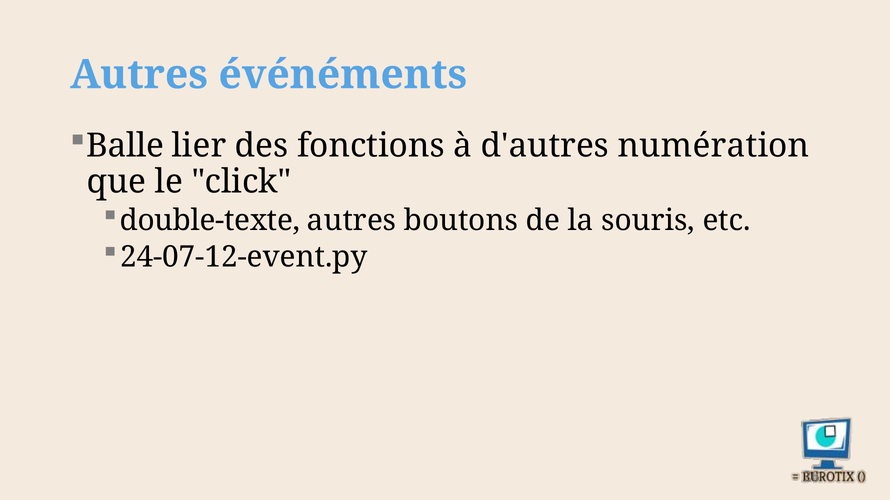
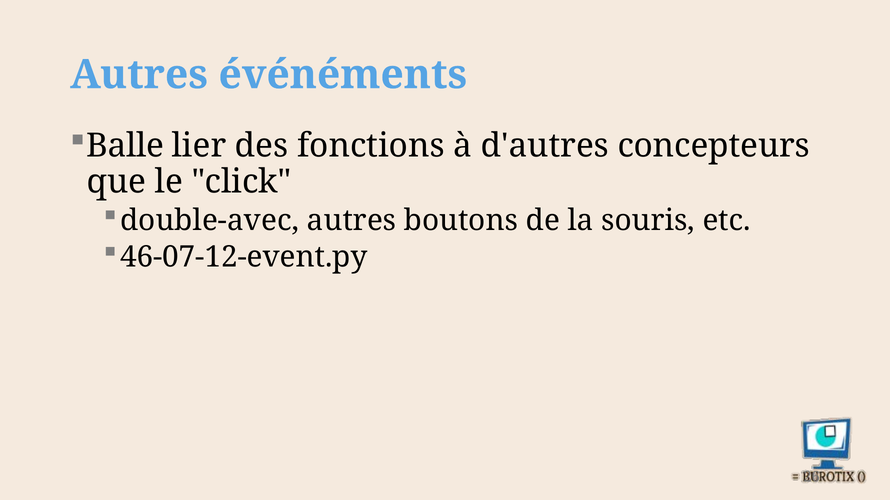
numération: numération -> concepteurs (714, 146)
double-texte: double-texte -> double-avec (210, 221)
24-07-12-event.py: 24-07-12-event.py -> 46-07-12-event.py (244, 257)
